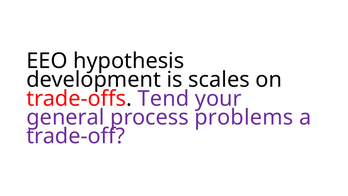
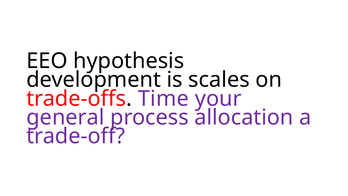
Tend: Tend -> Time (163, 98)
problems: problems -> allocation (244, 117)
